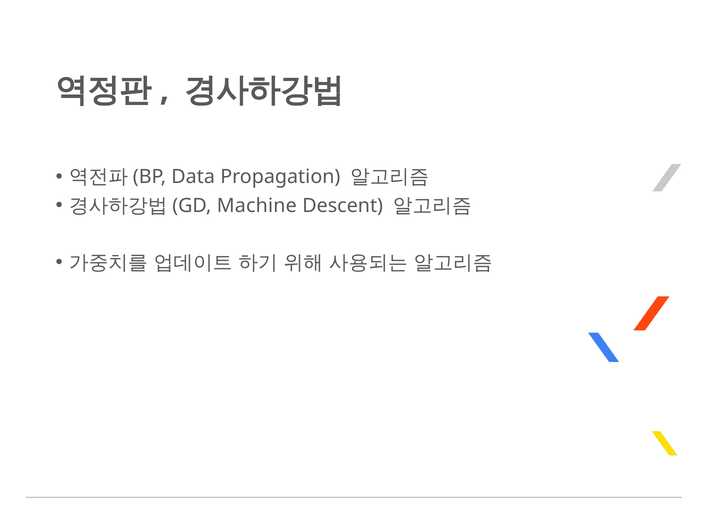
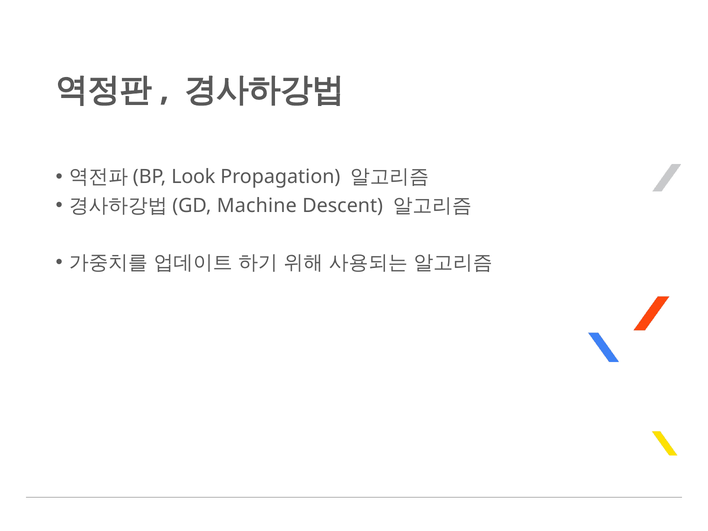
Data: Data -> Look (193, 177)
